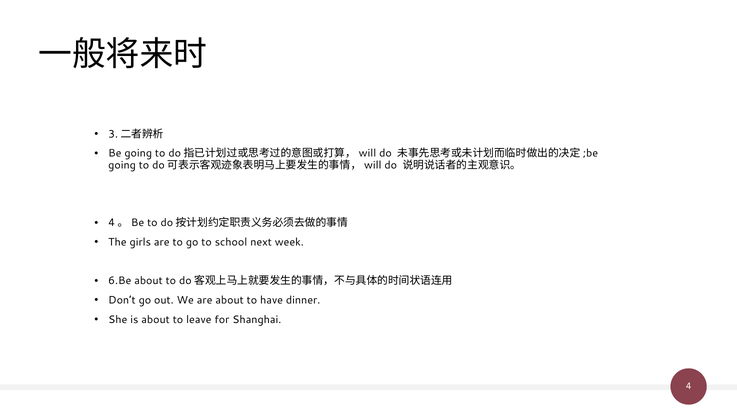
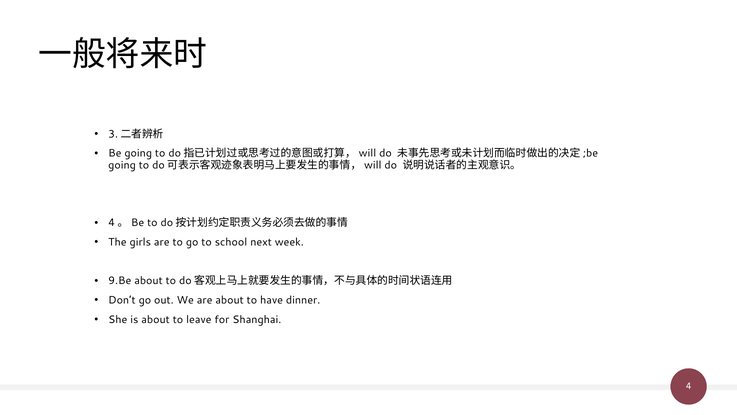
6.Be: 6.Be -> 9.Be (120, 281)
